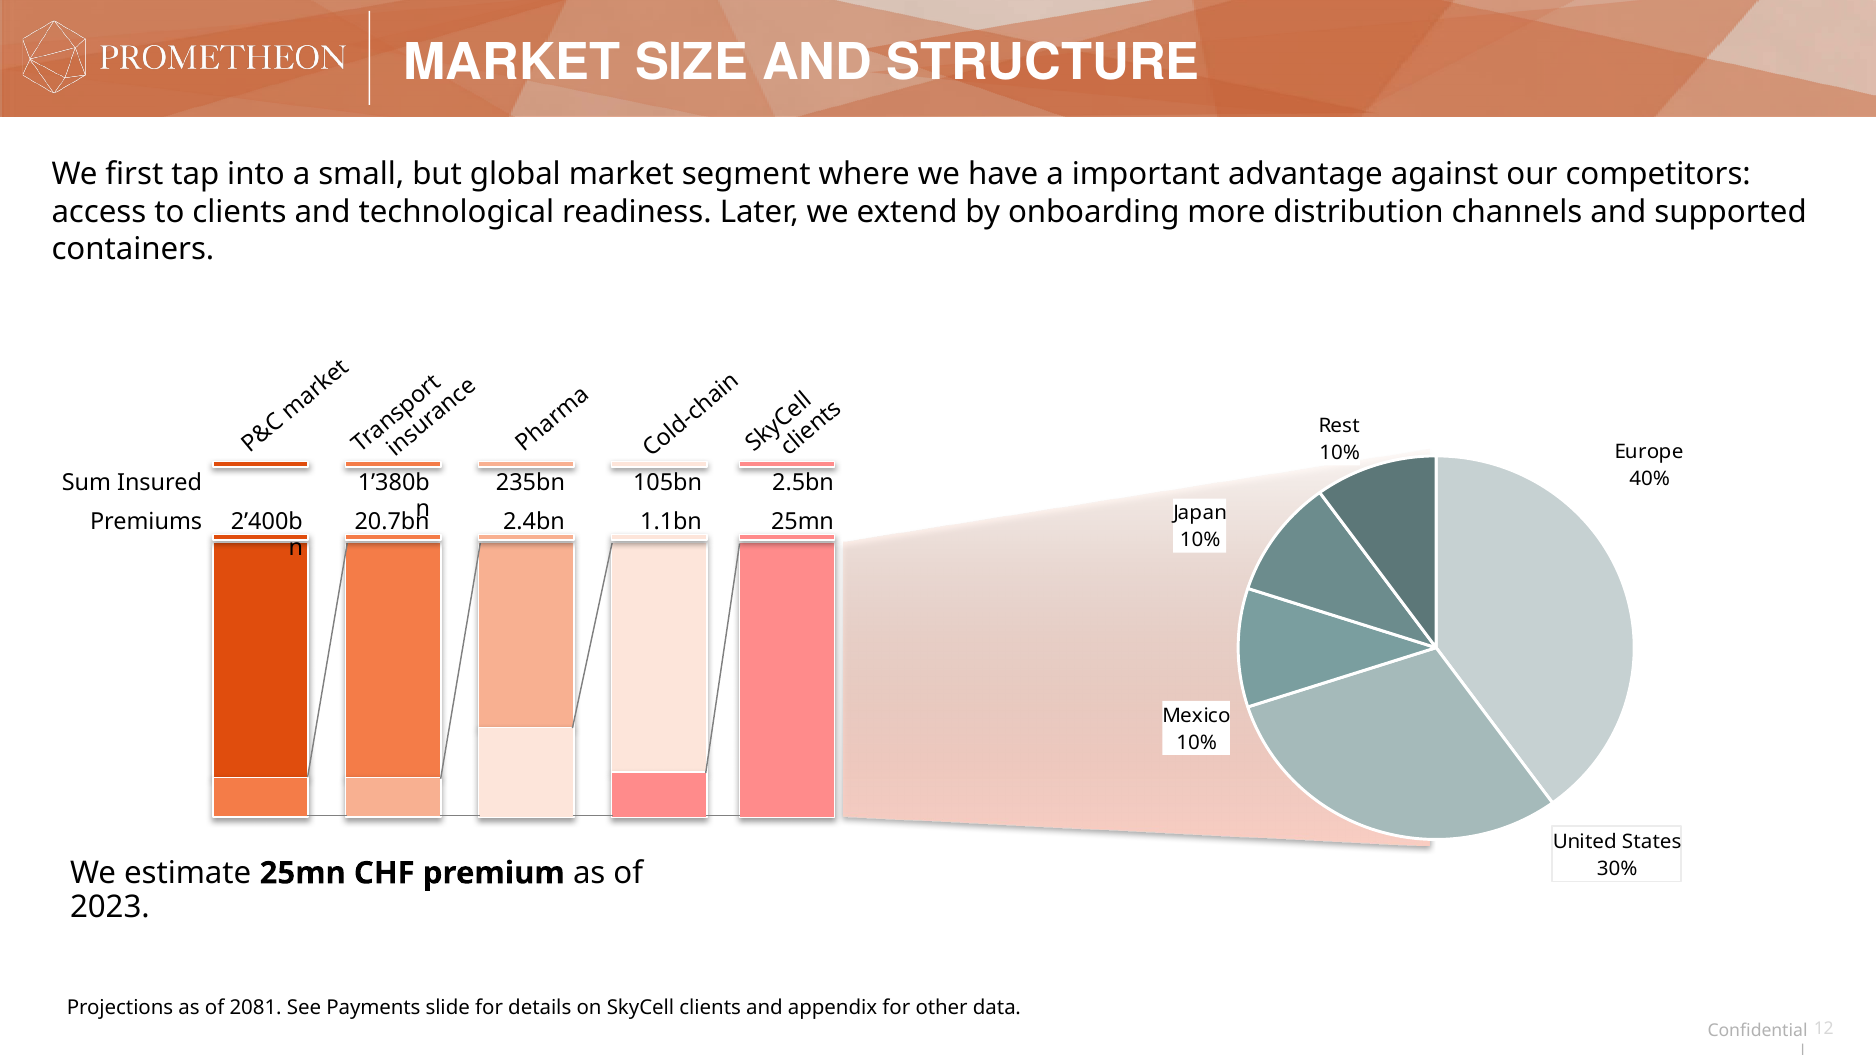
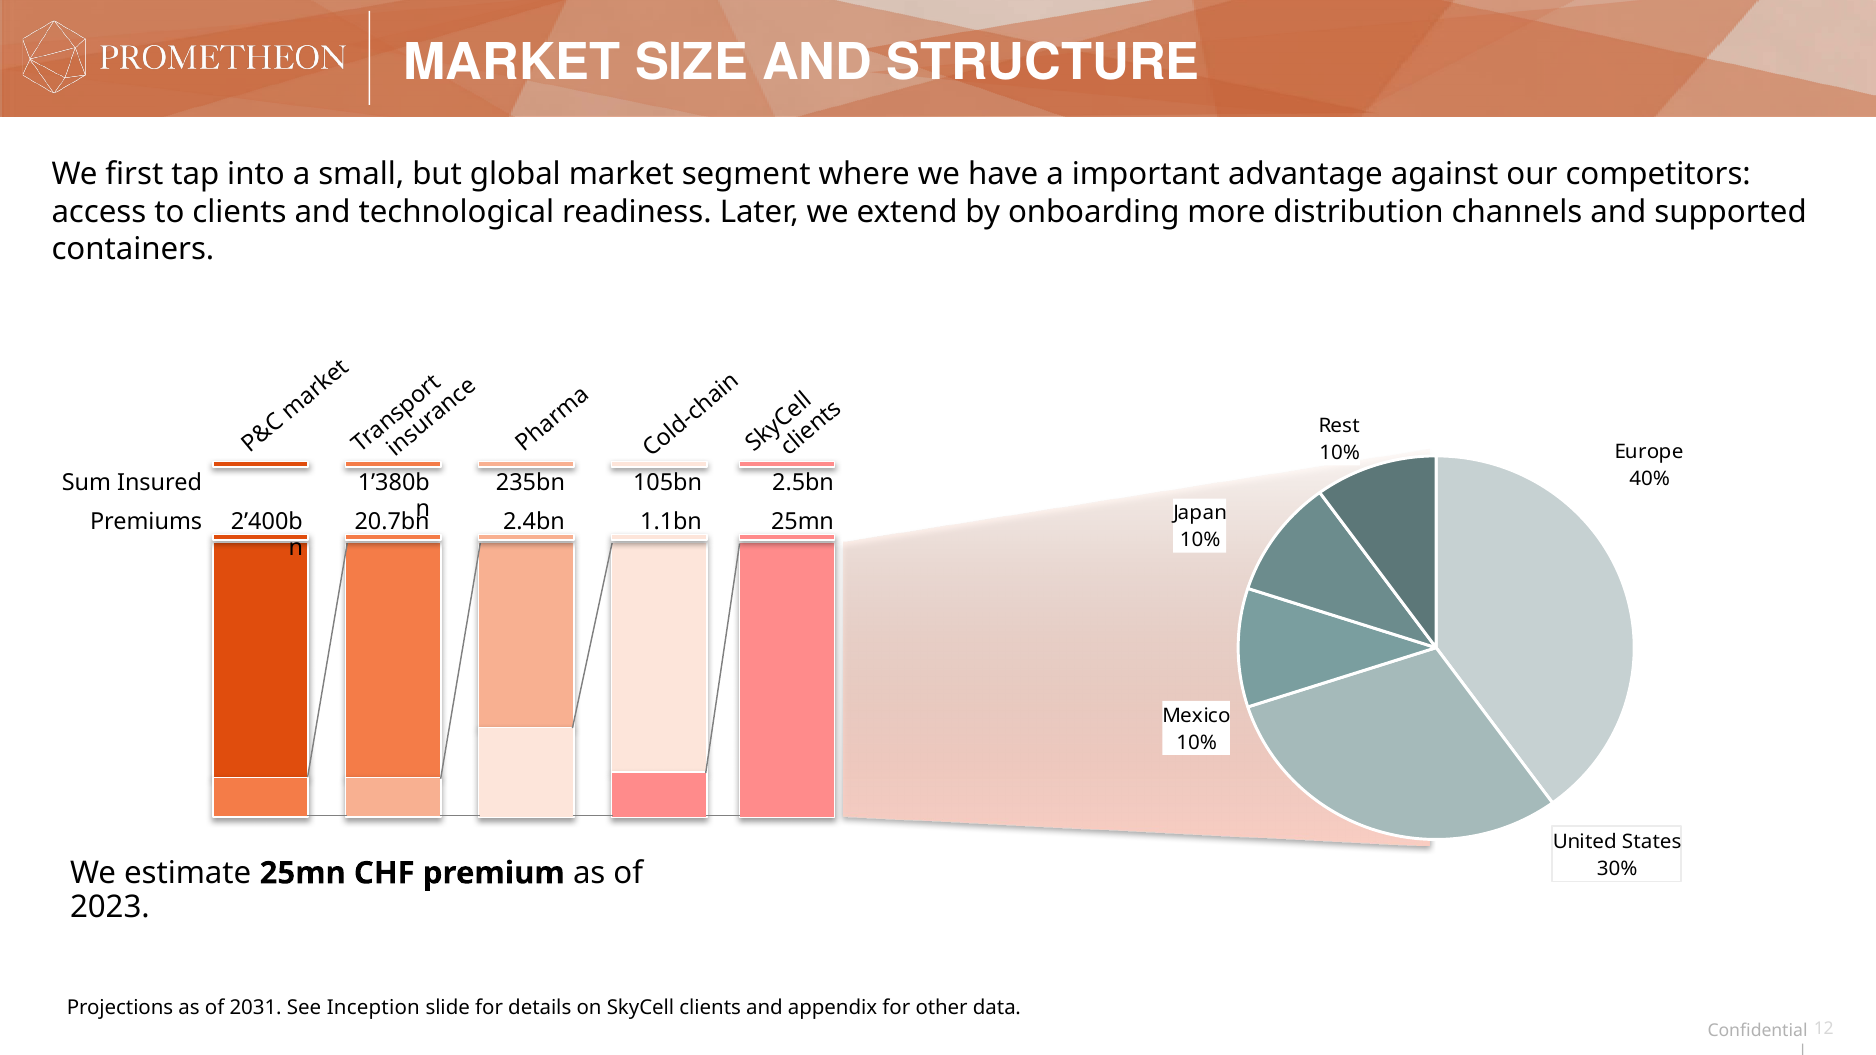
2081: 2081 -> 2031 (256, 1008)
Payments: Payments -> Inception (373, 1008)
